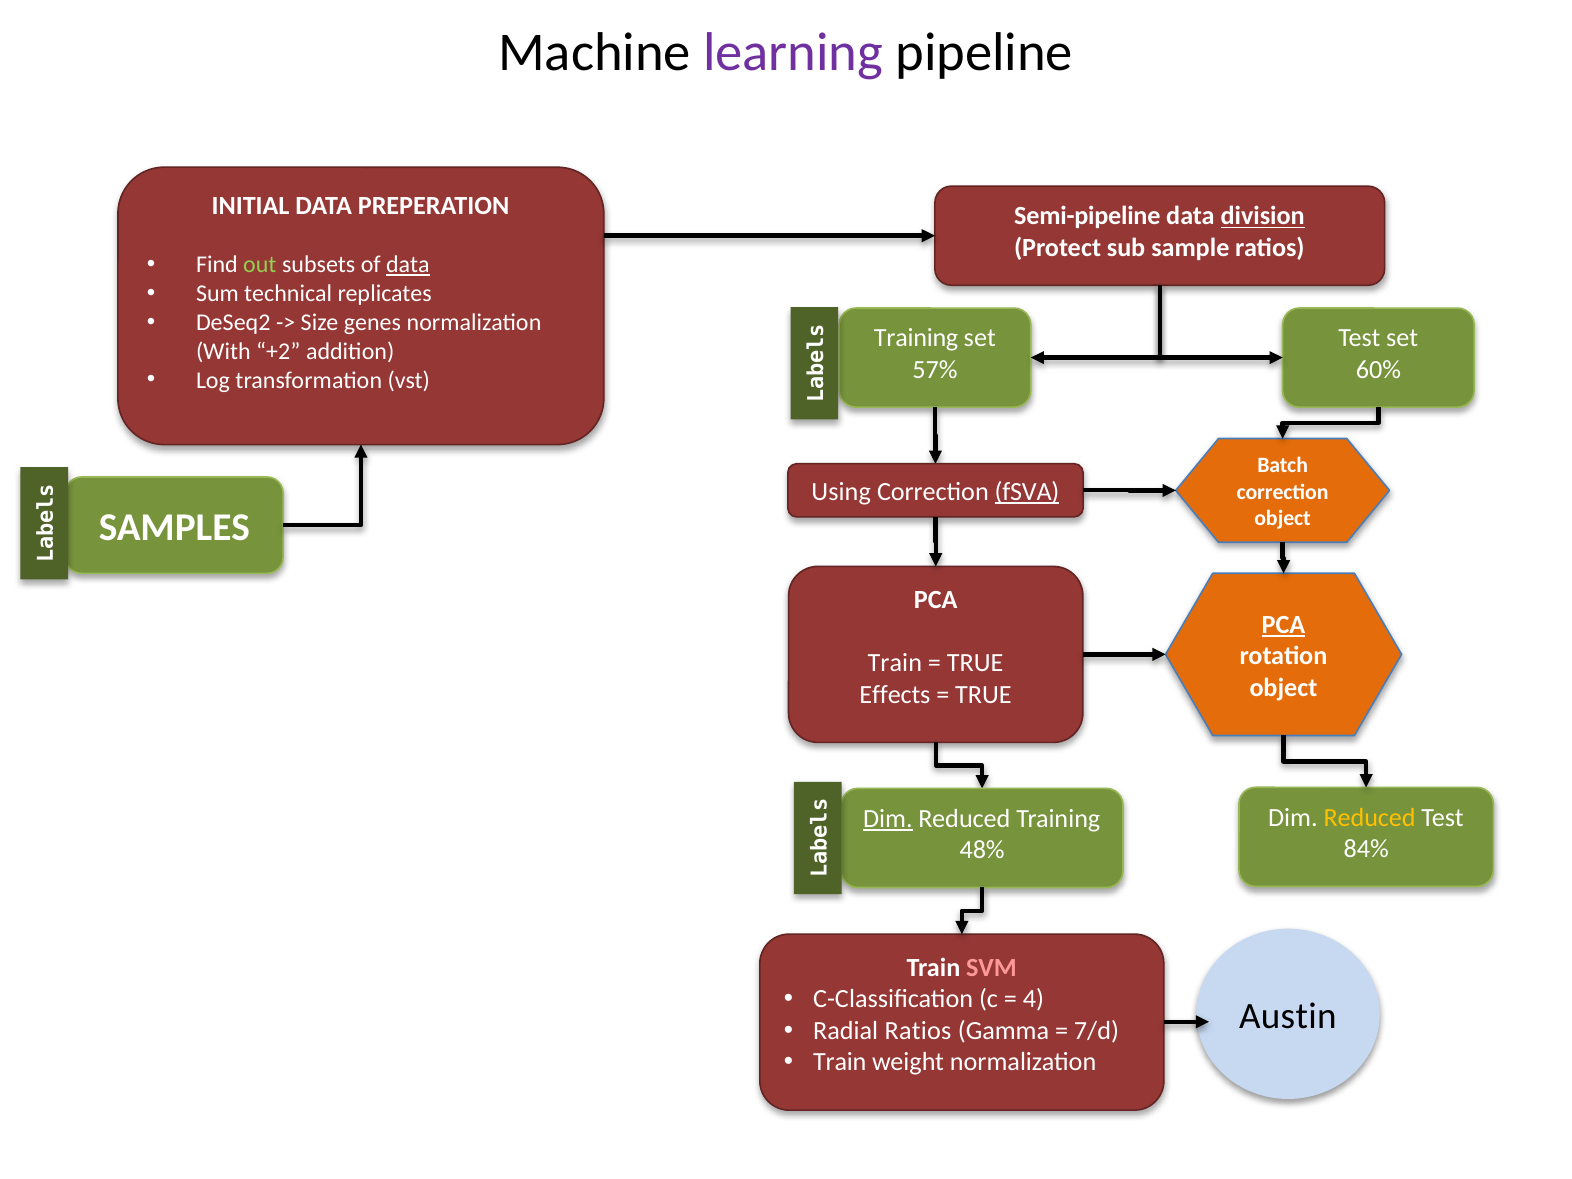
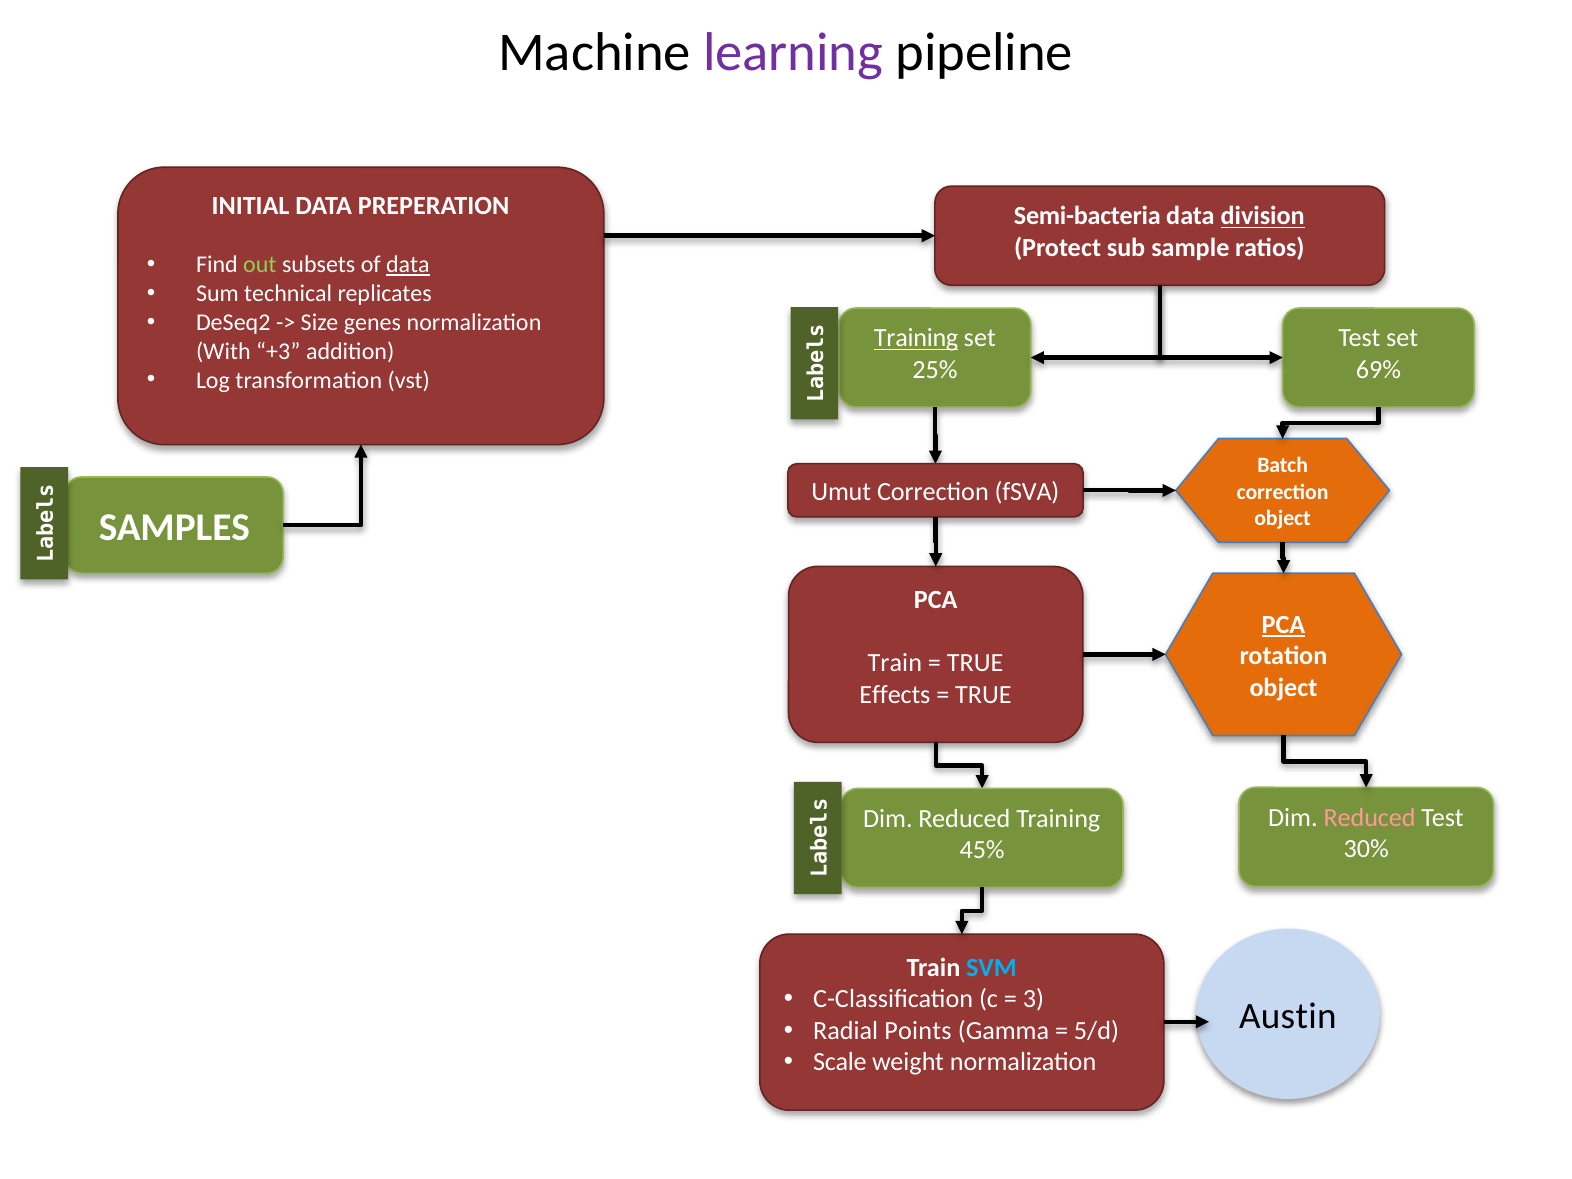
Semi-pipeline: Semi-pipeline -> Semi-bacteria (1087, 216)
Training underline: none -> present (916, 338)
+2: +2 -> +3 (278, 351)
57%: 57% -> 25% (935, 370)
60%: 60% -> 69% (1378, 370)
Using: Using -> Umut (841, 491)
fSVA underline: present -> none (1027, 491)
Reduced colour: yellow -> pink (1370, 817)
Dim underline: present -> none (888, 819)
84%: 84% -> 30% (1366, 849)
48%: 48% -> 45% (982, 850)
SVM colour: pink -> light blue (991, 968)
4: 4 -> 3 (1033, 999)
Radial Ratios: Ratios -> Points (918, 1031)
7/d: 7/d -> 5/d (1097, 1031)
Train: Train -> Scale (840, 1062)
